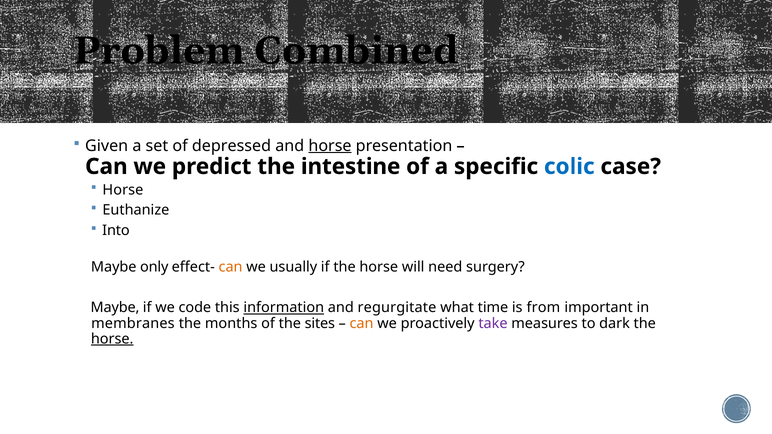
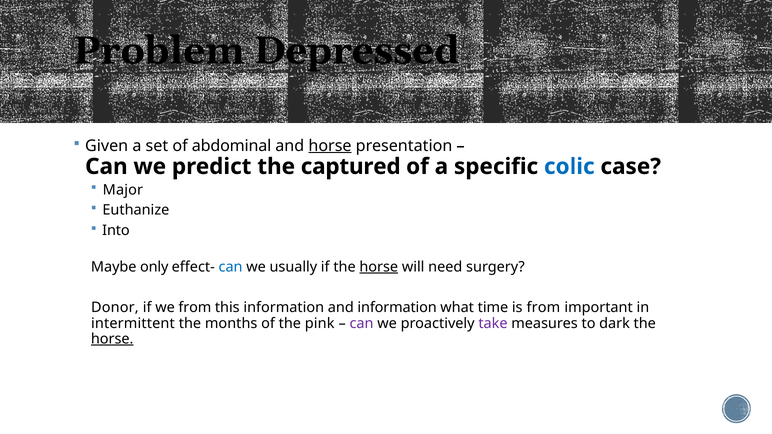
Combined: Combined -> Depressed (356, 51)
depressed: depressed -> abdominal (232, 146)
intestine: intestine -> captured (351, 167)
Horse: Horse -> Major (123, 190)
can colour: orange -> blue (231, 267)
horse underline: none -> present (379, 267)
Maybe: Maybe -> Donor (115, 308)
we code: code -> from (195, 308)
information underline: present -> none (284, 308)
and regurgitate: regurgitate -> information (397, 308)
membranes: membranes -> intermittent (133, 323)
sites: sites -> pink (320, 323)
can colour: orange -> purple (362, 323)
